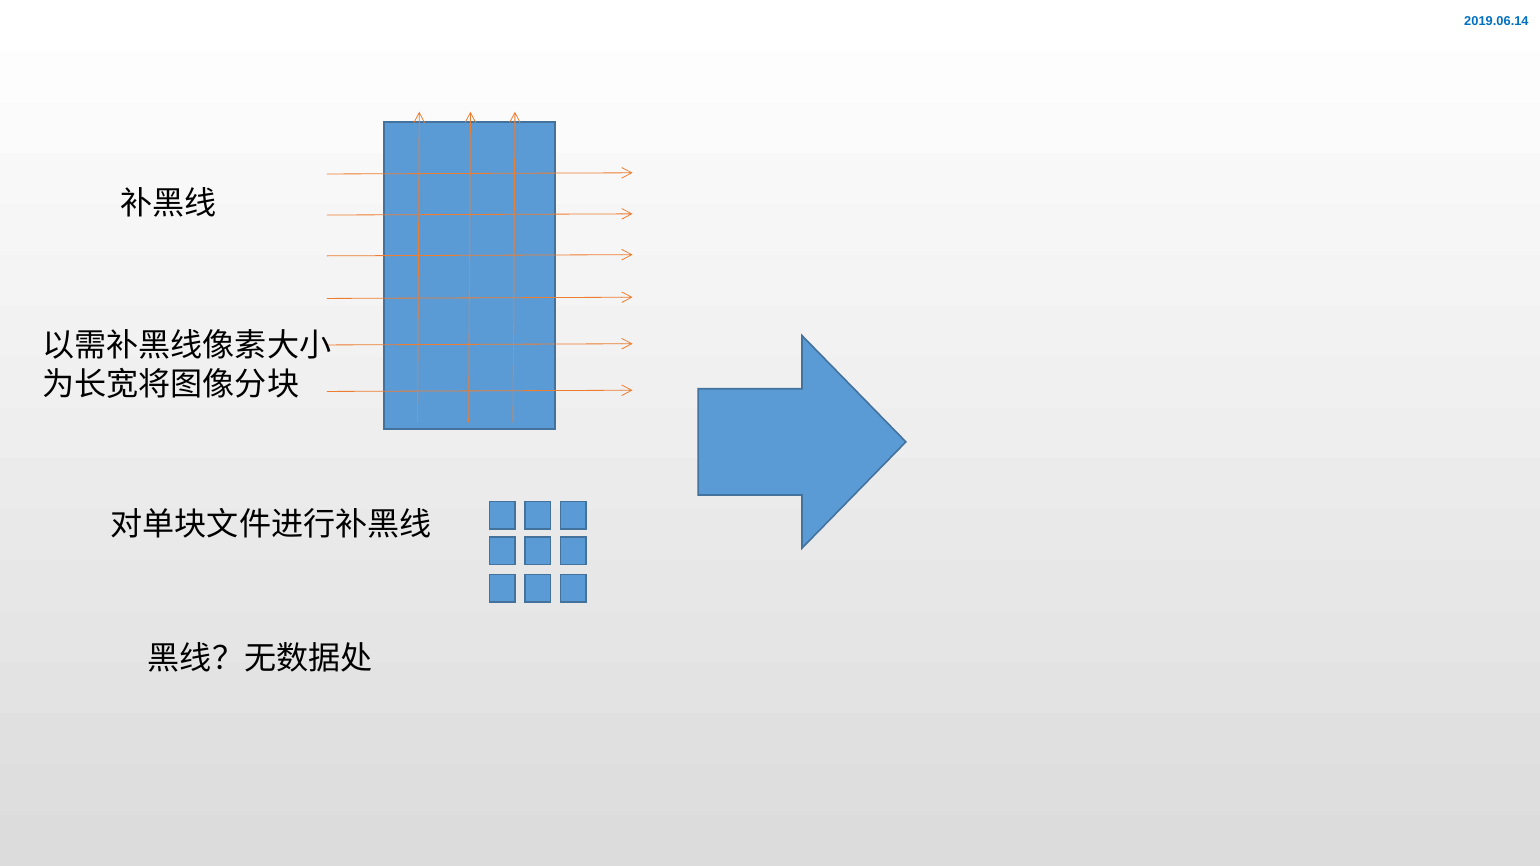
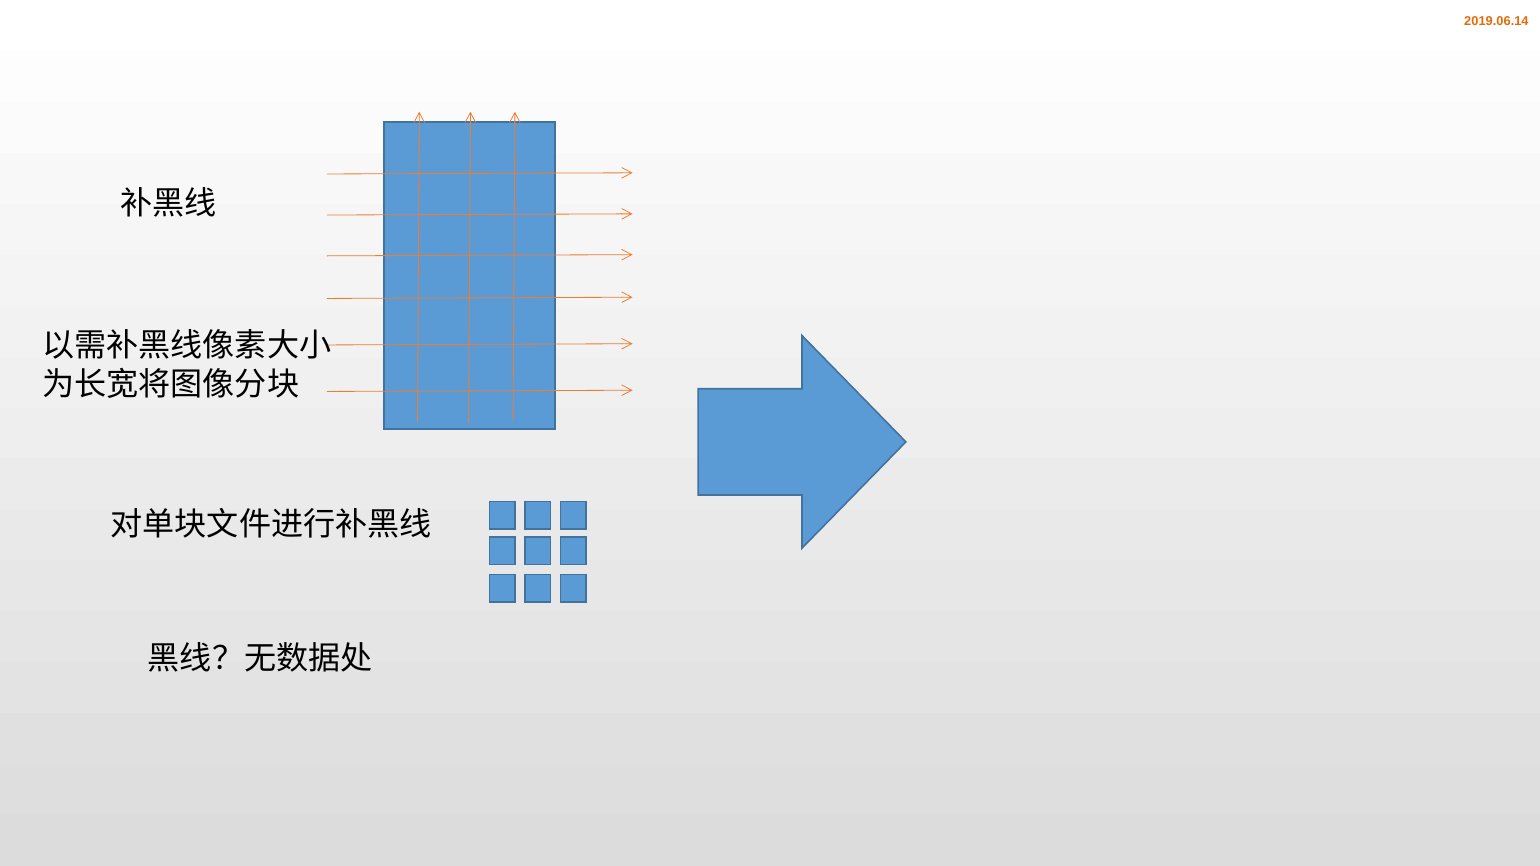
2019.06.14 colour: blue -> orange (1496, 22)
